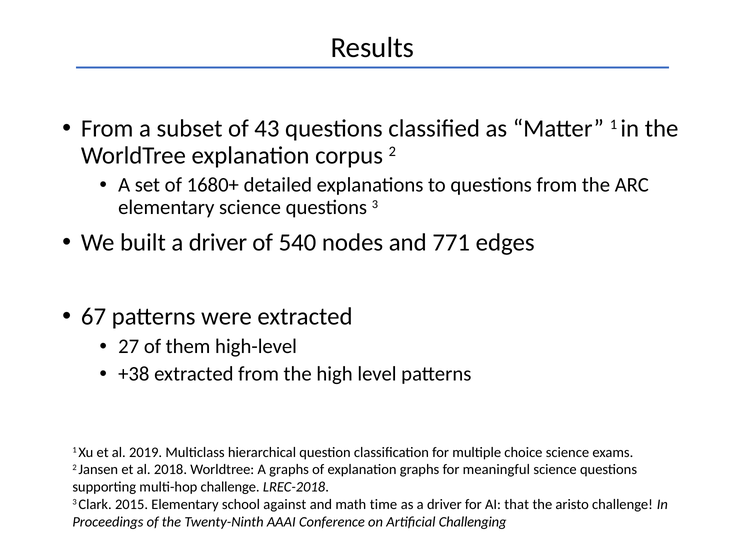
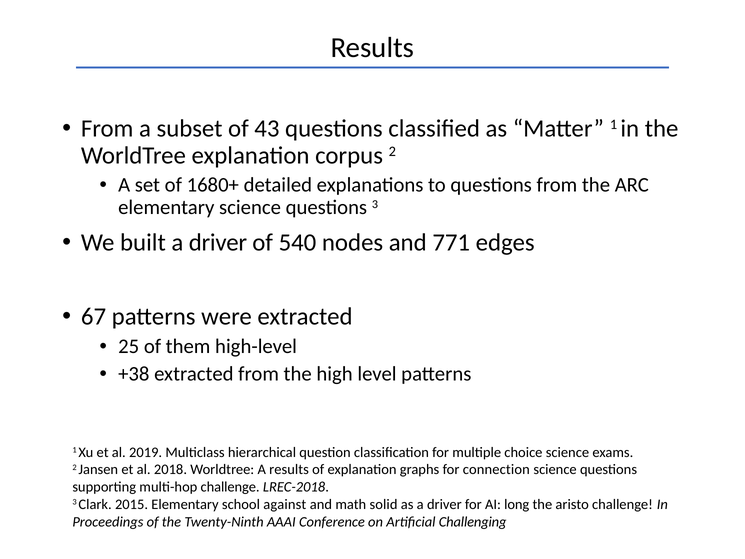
27: 27 -> 25 (129, 346)
A graphs: graphs -> results (289, 469)
meaningful: meaningful -> connection (496, 469)
time: time -> solid (384, 504)
that: that -> long (517, 504)
